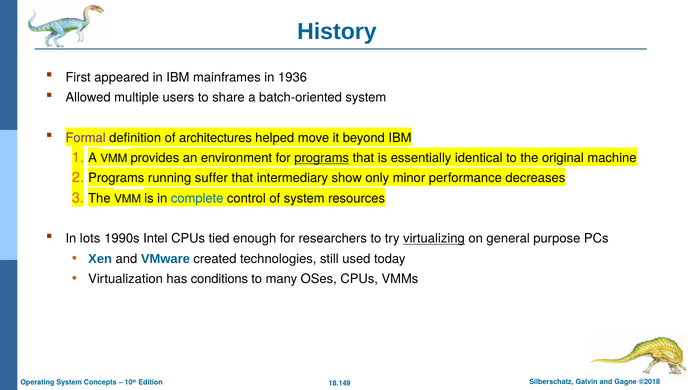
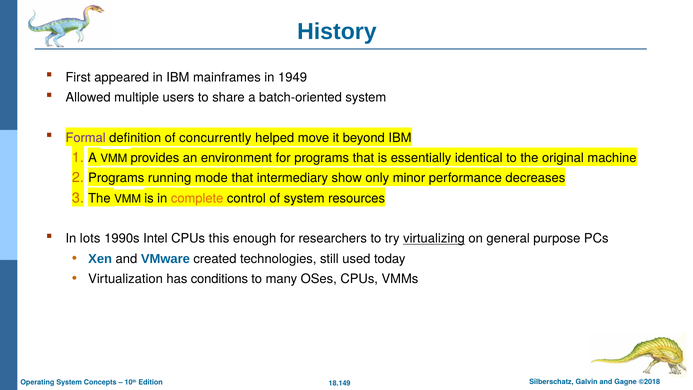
1936: 1936 -> 1949 (293, 77)
architectures: architectures -> concurrently (215, 138)
programs underline: present -> none (322, 158)
suffer: suffer -> mode (211, 178)
complete colour: blue -> orange (197, 198)
tied: tied -> this (219, 239)
